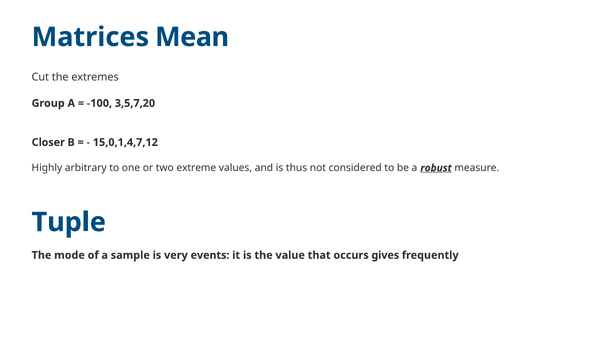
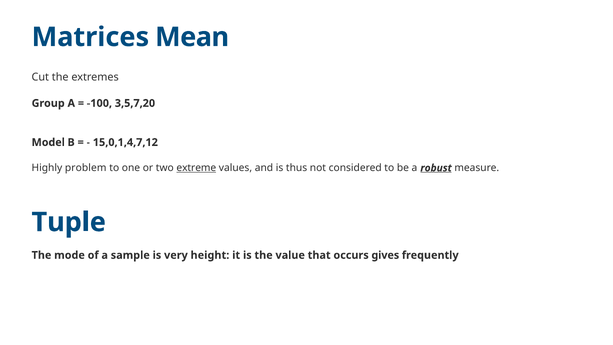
Closer: Closer -> Model (48, 142)
arbitrary: arbitrary -> problem (86, 168)
extreme underline: none -> present (196, 168)
events: events -> height (210, 255)
